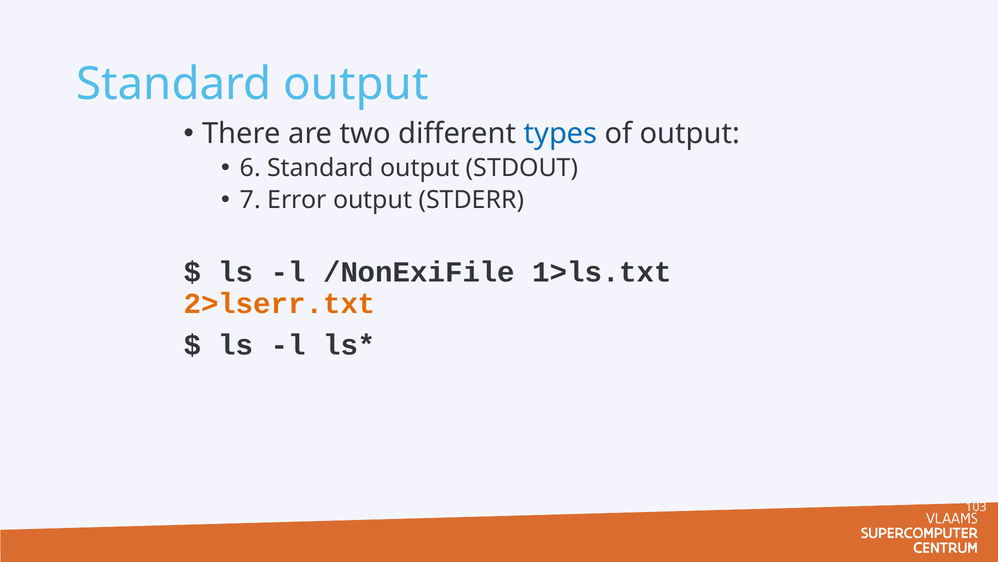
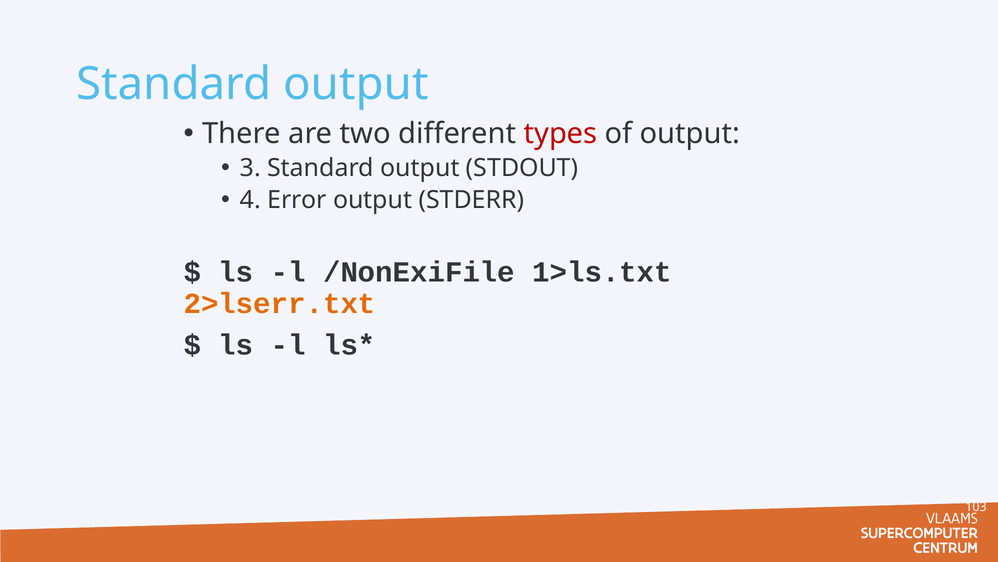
types colour: blue -> red (561, 133)
6: 6 -> 3 (250, 168)
7: 7 -> 4 (250, 200)
